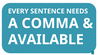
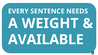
COMMA: COMMA -> WEIGHT (50, 23)
